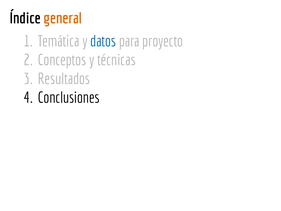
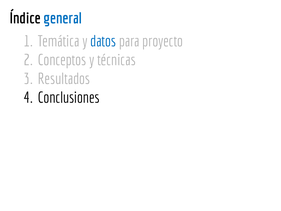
general colour: orange -> blue (63, 18)
